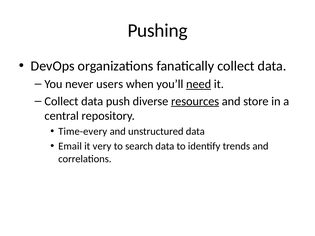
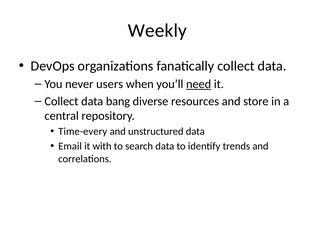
Pushing: Pushing -> Weekly (157, 30)
push: push -> bang (118, 101)
resources underline: present -> none (195, 101)
very: very -> with (102, 146)
